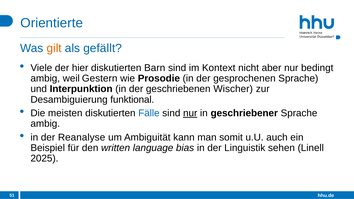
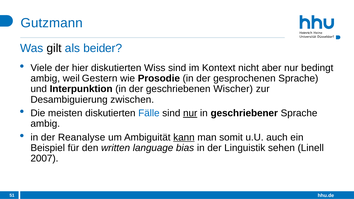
Orientierte: Orientierte -> Gutzmann (52, 23)
gilt colour: orange -> black (54, 48)
gefällt: gefällt -> beider (103, 48)
Barn: Barn -> Wiss (155, 68)
funktional: funktional -> zwischen (132, 100)
kann underline: none -> present (184, 138)
2025: 2025 -> 2007 (44, 159)
